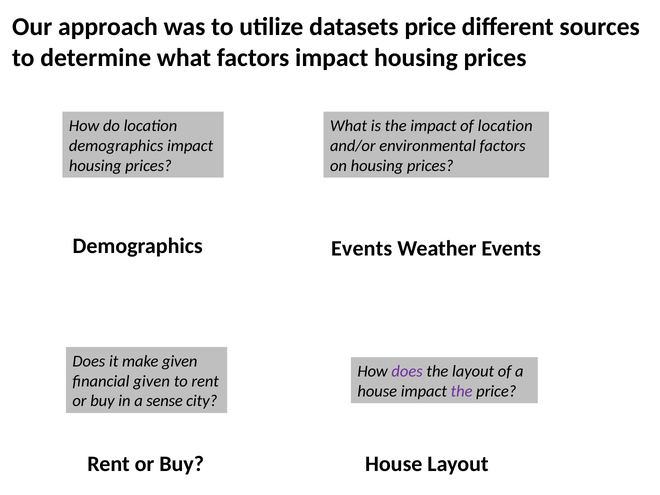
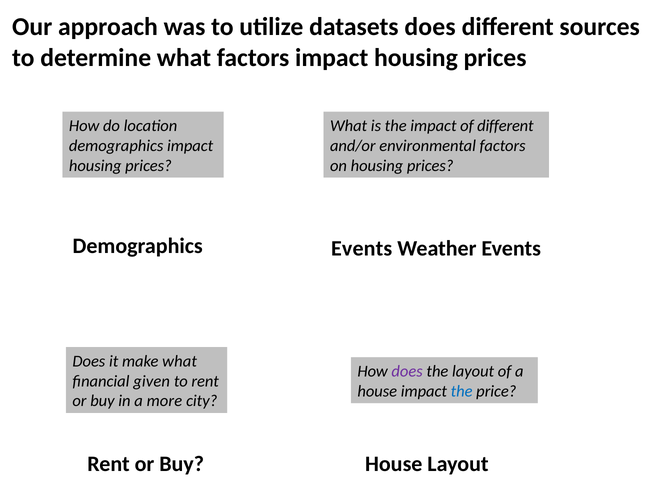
datasets price: price -> does (430, 27)
of location: location -> different (505, 126)
make given: given -> what (180, 361)
the colour: purple -> blue (462, 391)
sense: sense -> more (164, 401)
